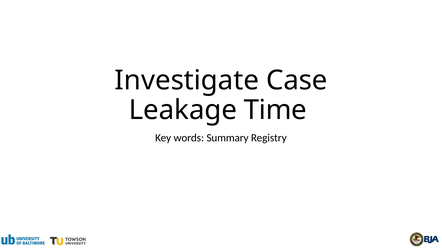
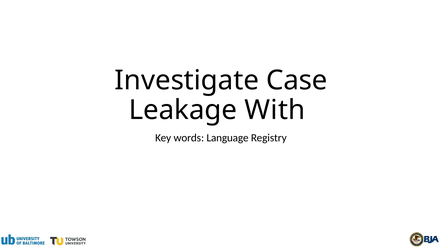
Time: Time -> With (275, 110)
Summary: Summary -> Language (228, 138)
